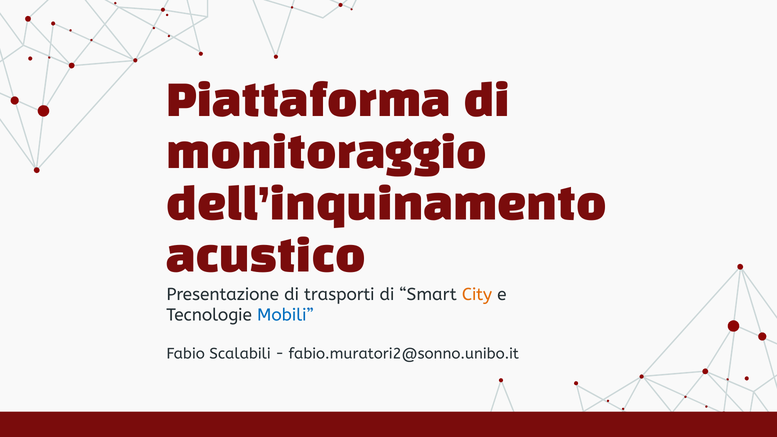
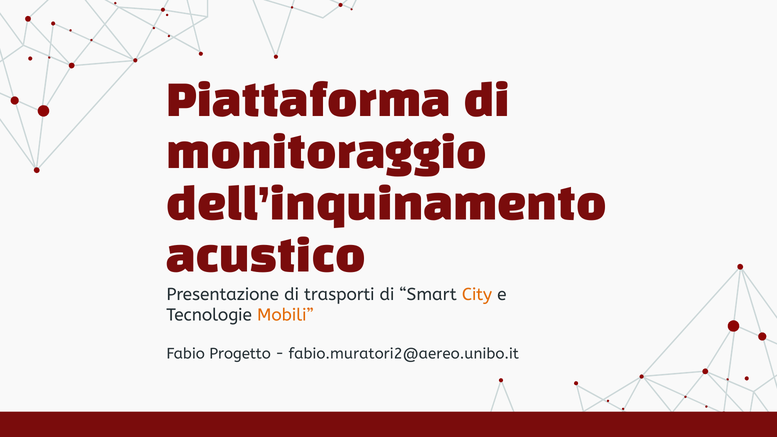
Mobili colour: blue -> orange (285, 315)
Scalabili: Scalabili -> Progetto (240, 354)
fabio.muratori2@sonno.unibo.it: fabio.muratori2@sonno.unibo.it -> fabio.muratori2@aereo.unibo.it (404, 354)
